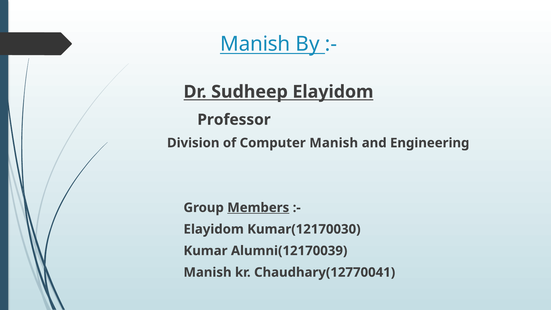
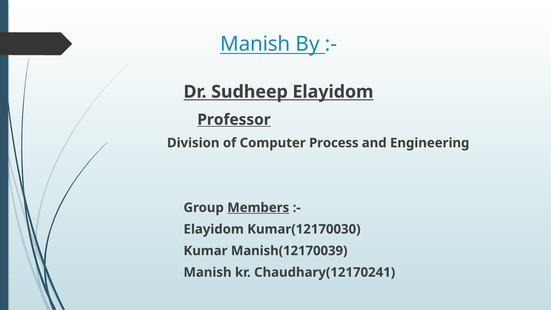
Professor underline: none -> present (234, 120)
Computer Manish: Manish -> Process (334, 143)
Alumni(12170039: Alumni(12170039 -> Manish(12170039 (289, 251)
Chaudhary(12770041: Chaudhary(12770041 -> Chaudhary(12170241 (325, 272)
